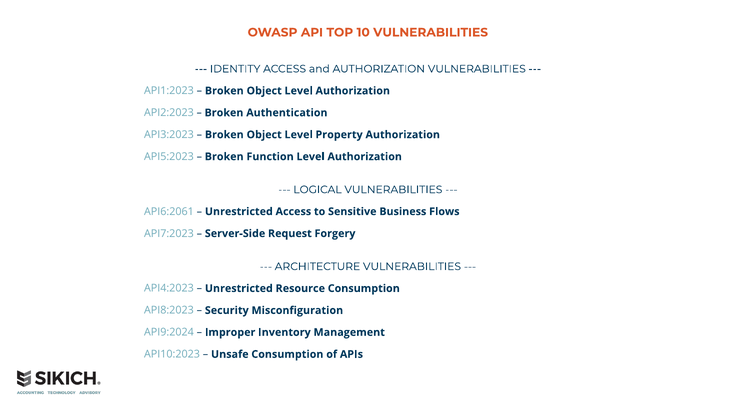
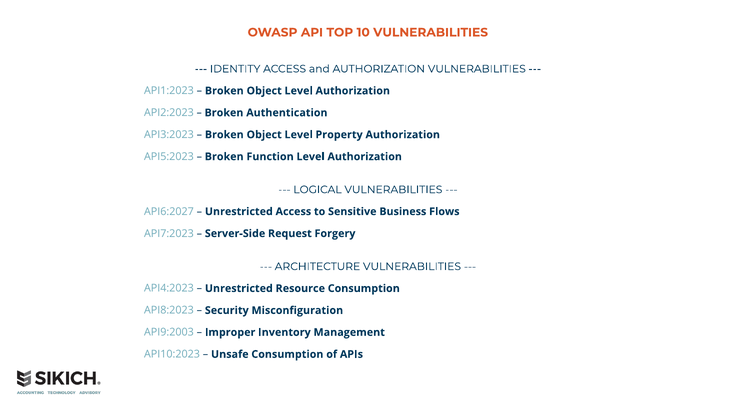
API6:2061: API6:2061 -> API6:2027 (169, 212)
API9:2024: API9:2024 -> API9:2003 (169, 332)
